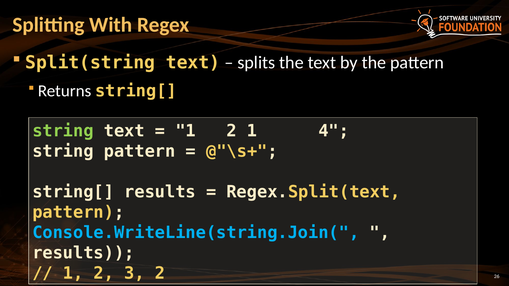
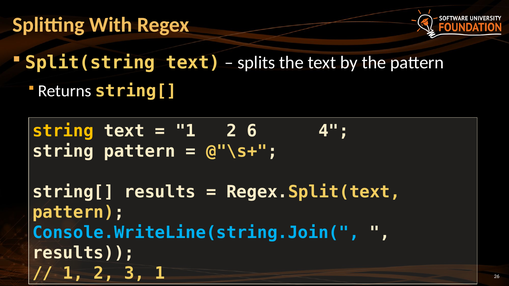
string colour: light green -> yellow (63, 131)
2 1: 1 -> 6 (252, 131)
3 2: 2 -> 1 (160, 274)
